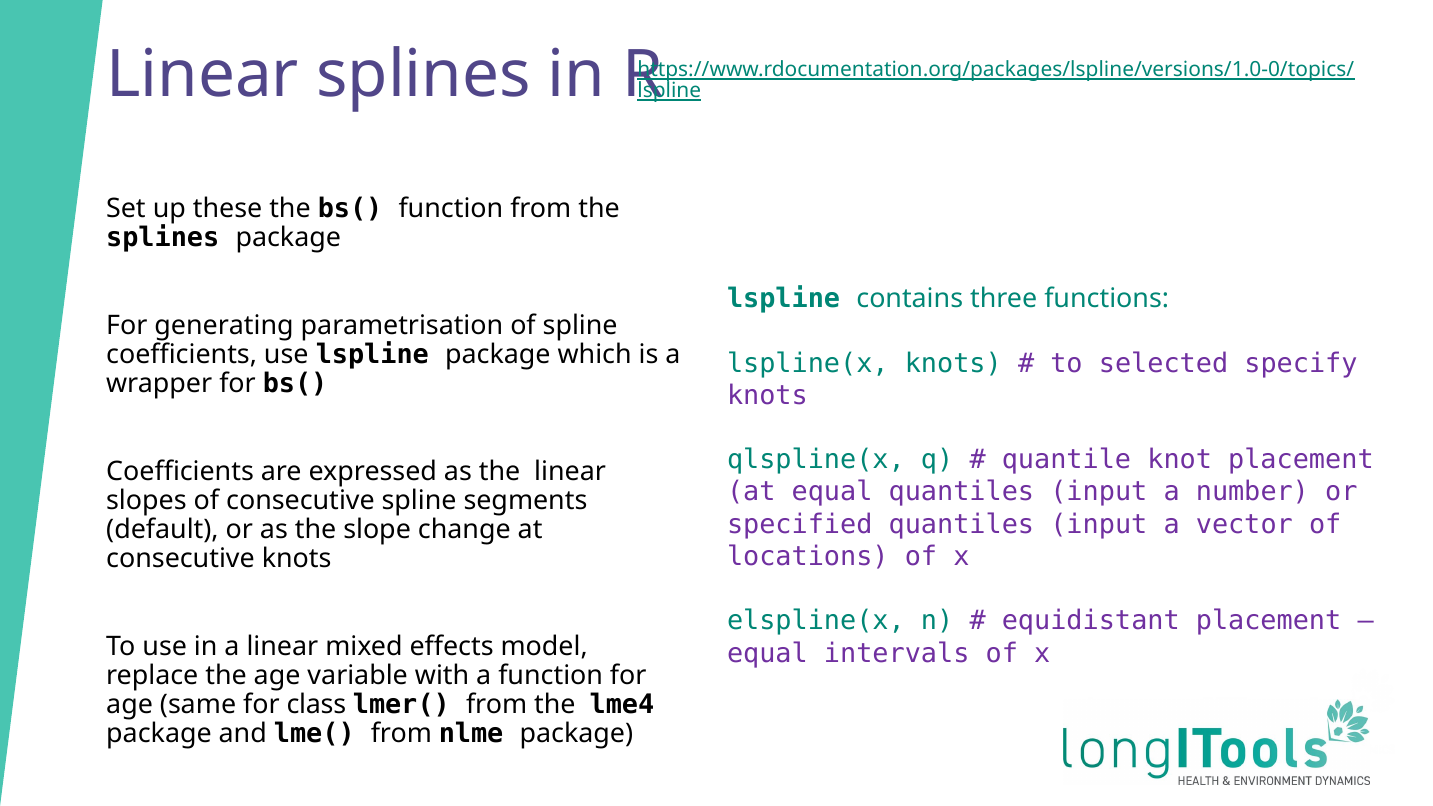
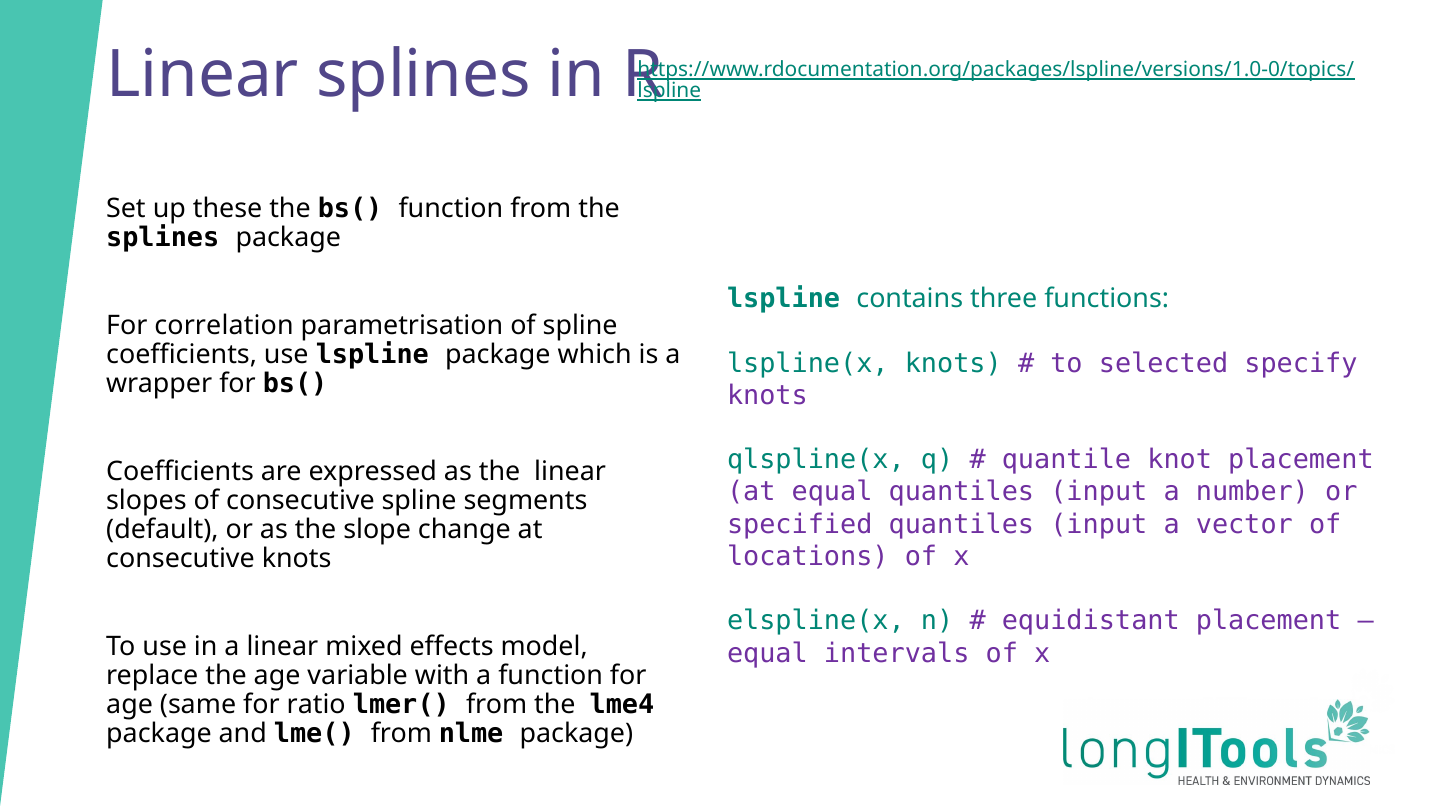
generating: generating -> correlation (224, 326)
class: class -> ratio (316, 705)
